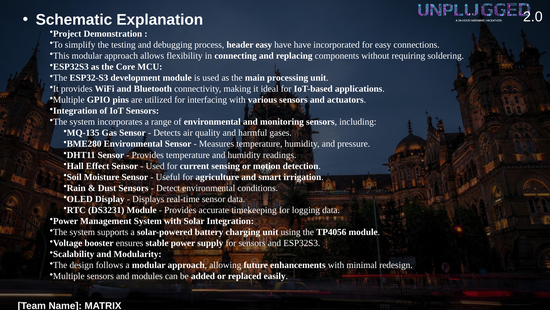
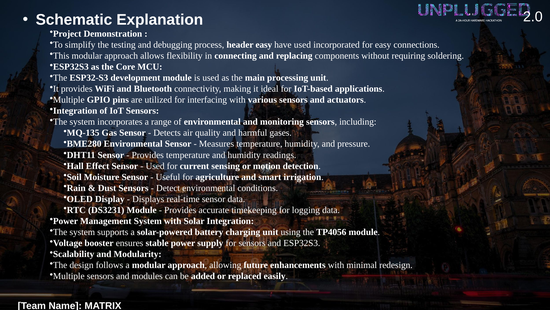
have have: have -> used (302, 45)
